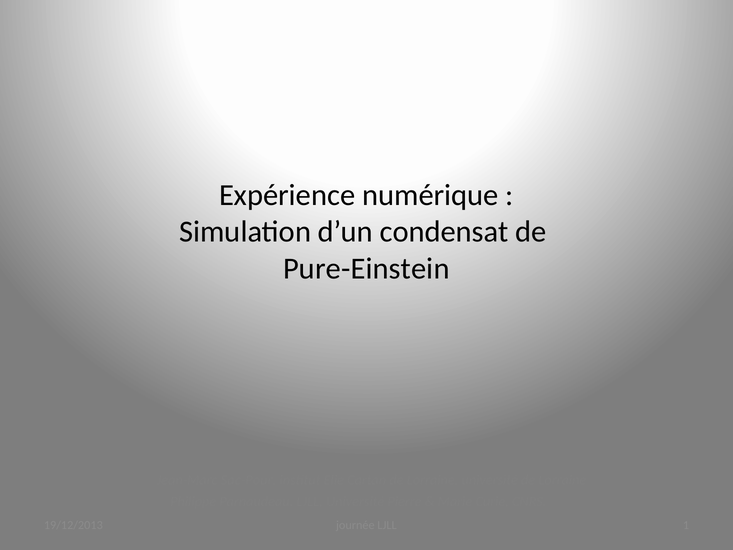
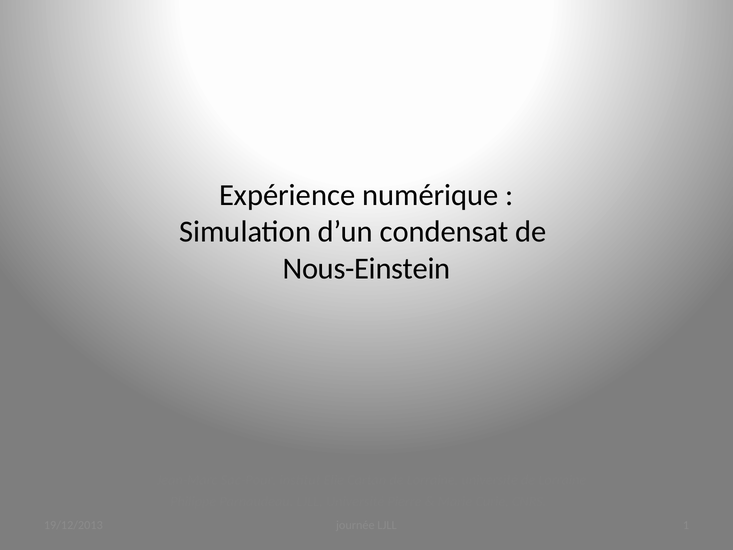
Pure-Einstein: Pure-Einstein -> Nous-Einstein (367, 268)
